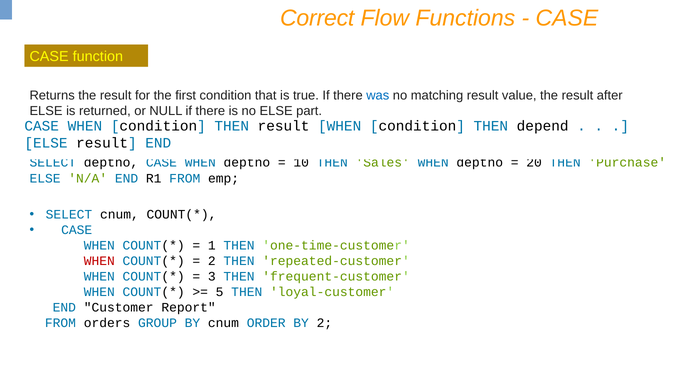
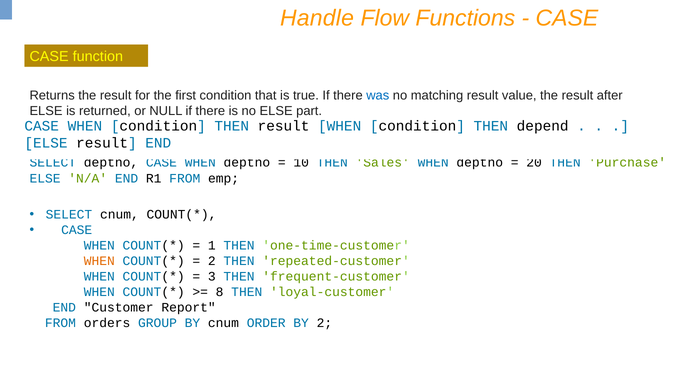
Correct: Correct -> Handle (317, 18)
WHEN colour: red -> orange (99, 261)
5: 5 -> 8 (220, 292)
